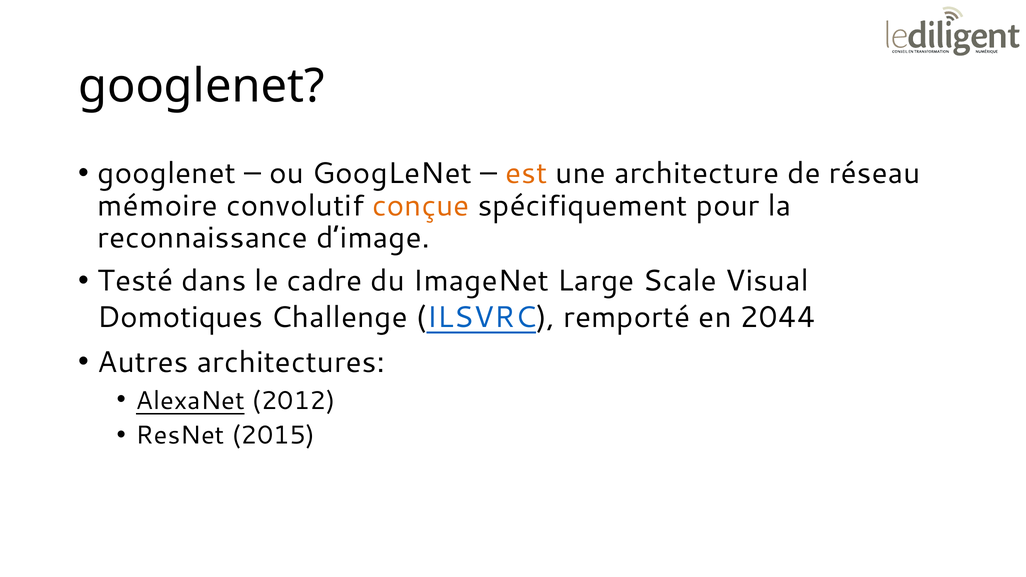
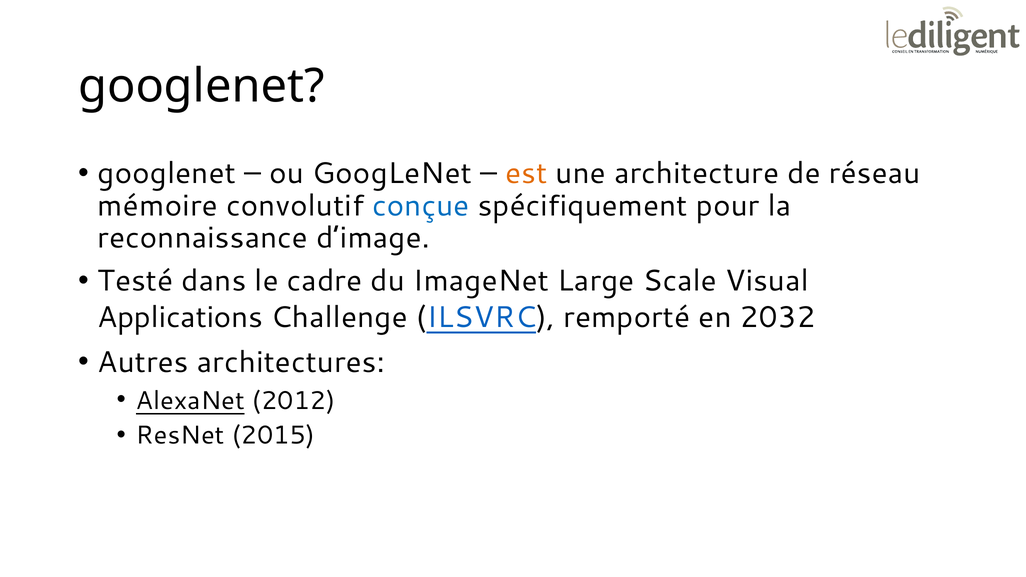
conçue colour: orange -> blue (421, 206)
Domotiques: Domotiques -> Applications (180, 318)
2044: 2044 -> 2032 (778, 318)
